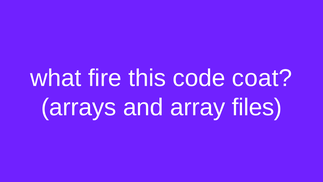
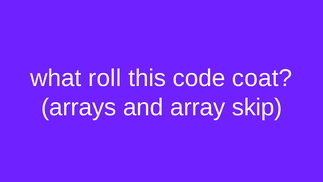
fire: fire -> roll (105, 78)
files: files -> skip (257, 107)
